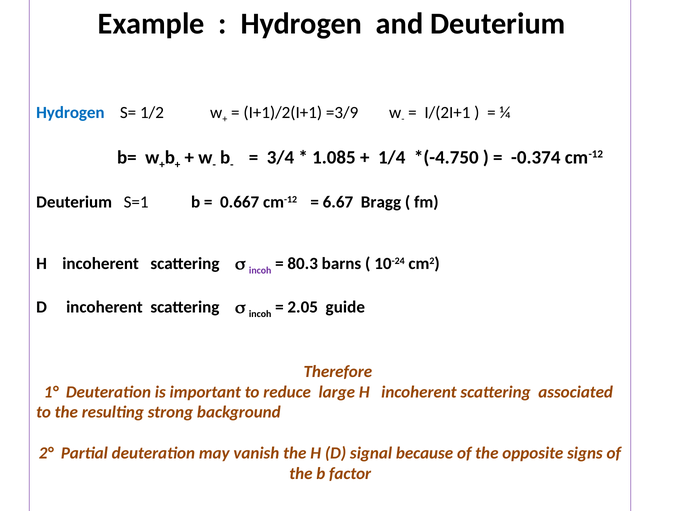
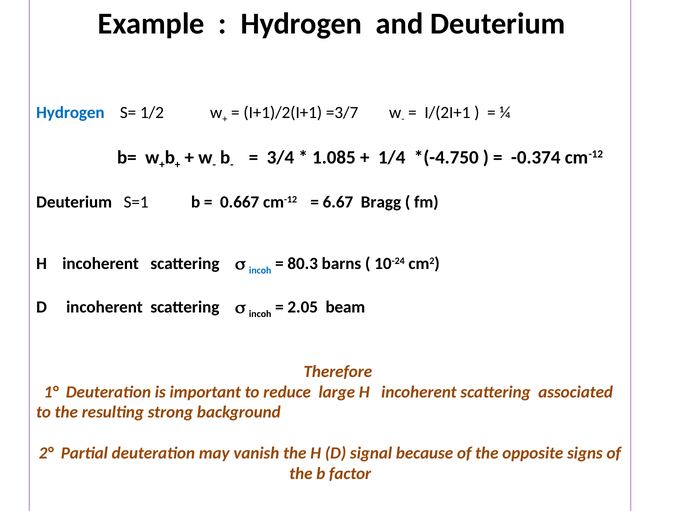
=3/9: =3/9 -> =3/7 (342, 113)
incoh colour: purple -> blue (260, 271)
guide: guide -> beam (345, 308)
